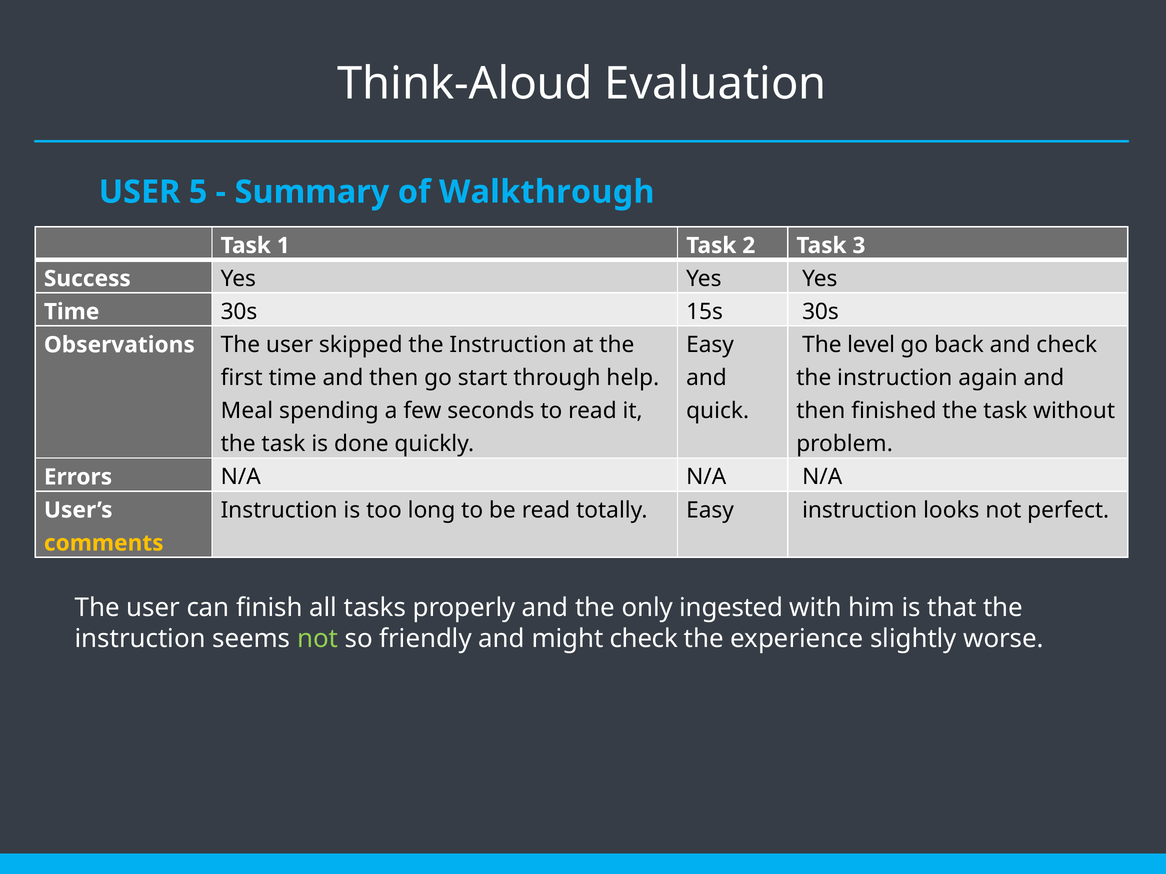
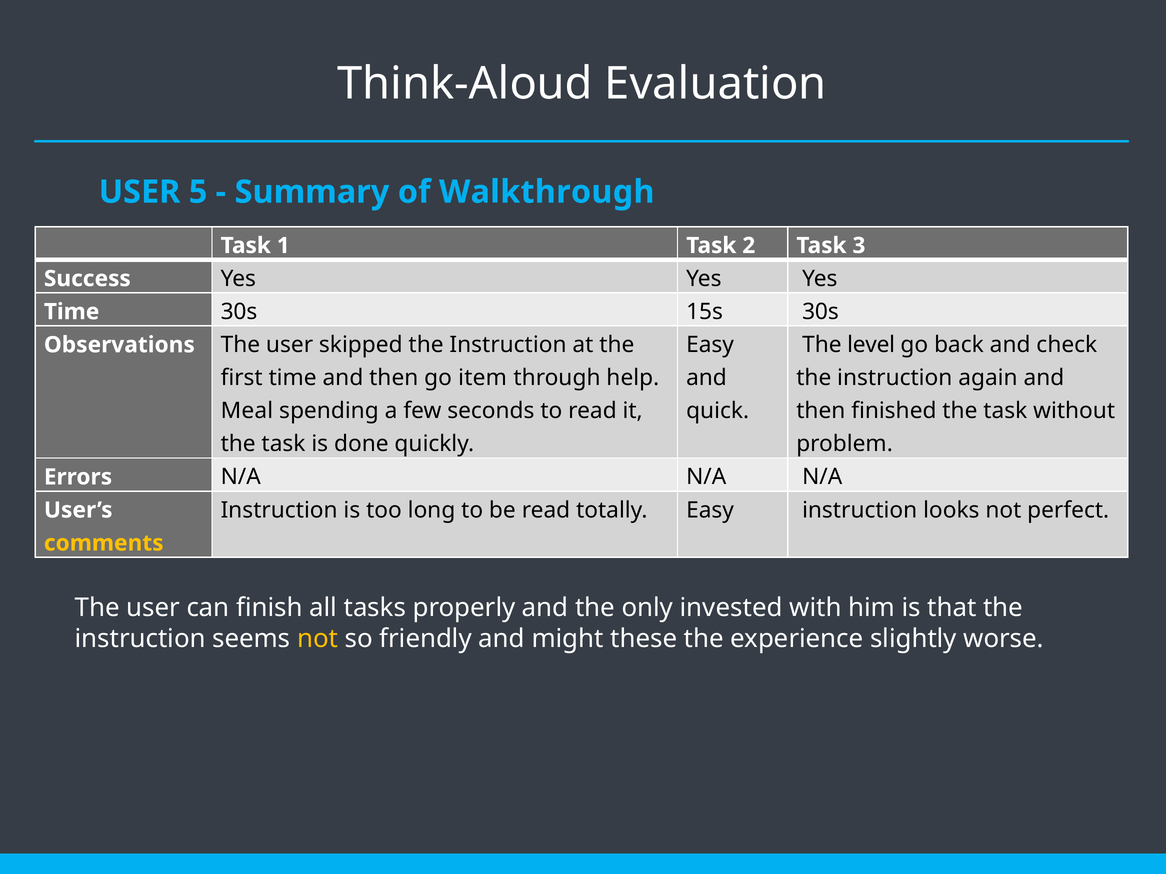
start: start -> item (483, 378)
ingested: ingested -> invested (731, 608)
not colour: light green -> yellow (318, 639)
might check: check -> these (644, 639)
